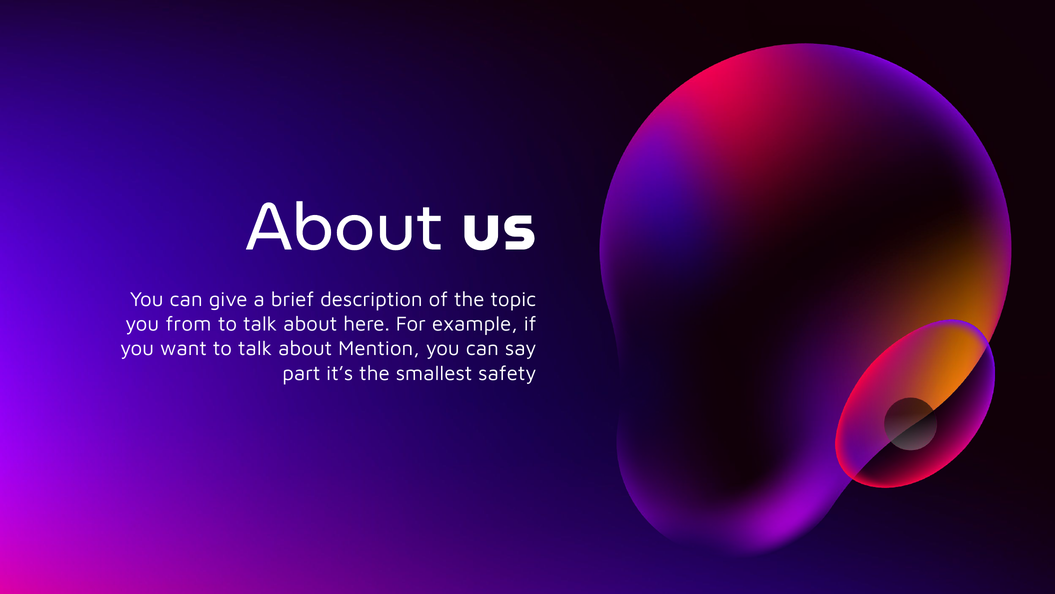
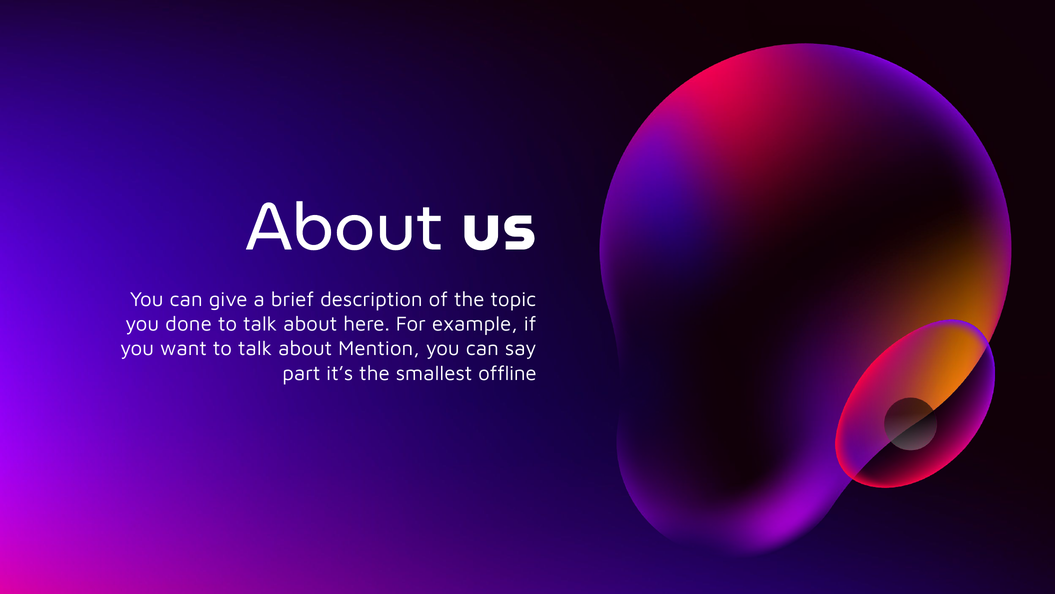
from: from -> done (189, 324)
safety: safety -> offline (507, 373)
